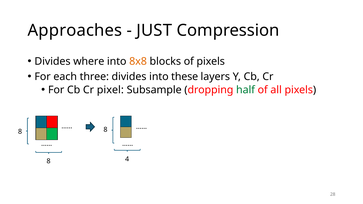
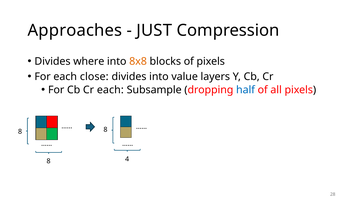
three: three -> close (94, 77)
these: these -> value (185, 77)
Cr pixel: pixel -> each (110, 90)
half colour: green -> blue (246, 90)
